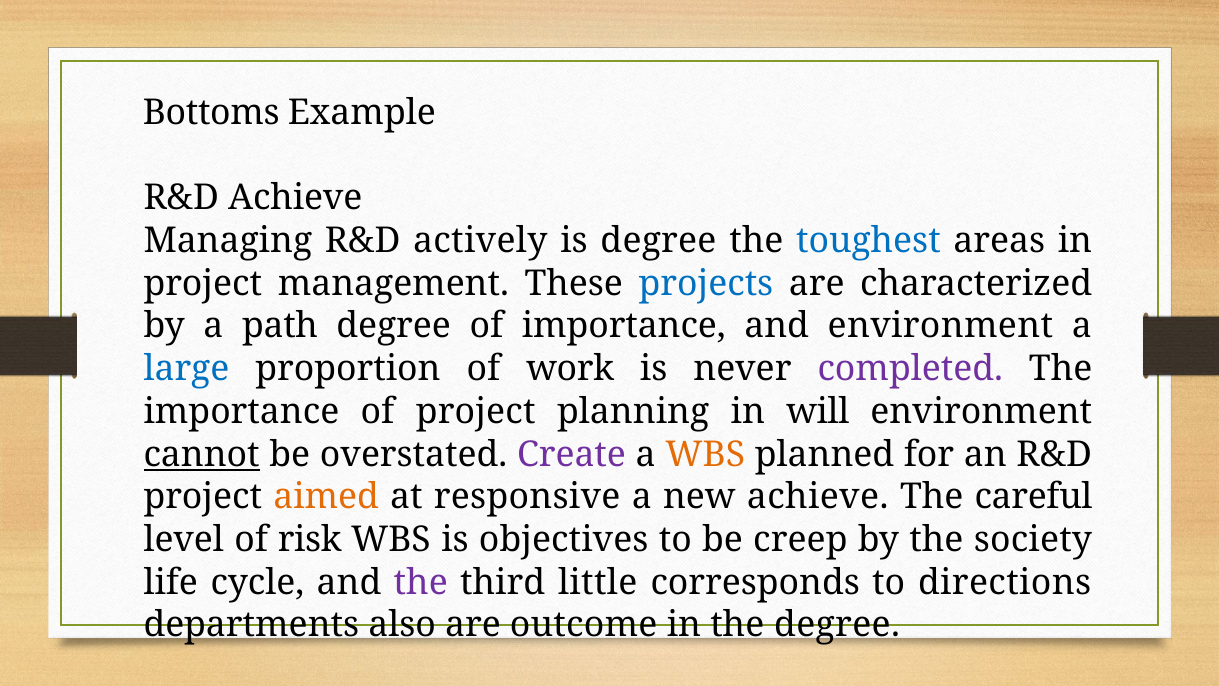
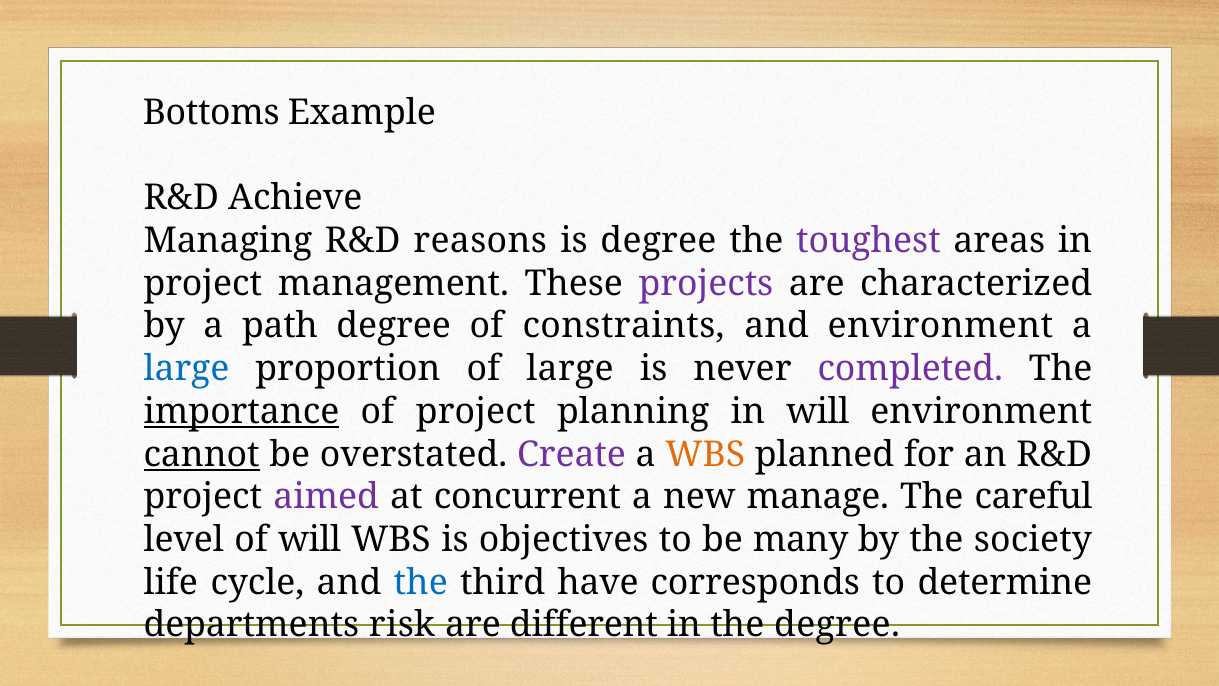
actively: actively -> reasons (480, 241)
toughest colour: blue -> purple (868, 241)
projects colour: blue -> purple (706, 283)
of importance: importance -> constraints (624, 326)
of work: work -> large (570, 369)
importance underline: none -> present (241, 411)
aimed colour: orange -> purple (326, 497)
responsive: responsive -> concurrent (527, 497)
new achieve: achieve -> manage (818, 497)
of risk: risk -> will (310, 540)
creep: creep -> many (801, 540)
the colour: purple -> blue (421, 582)
little: little -> have (598, 582)
directions: directions -> determine (1005, 582)
also: also -> risk (402, 625)
outcome: outcome -> different (584, 625)
